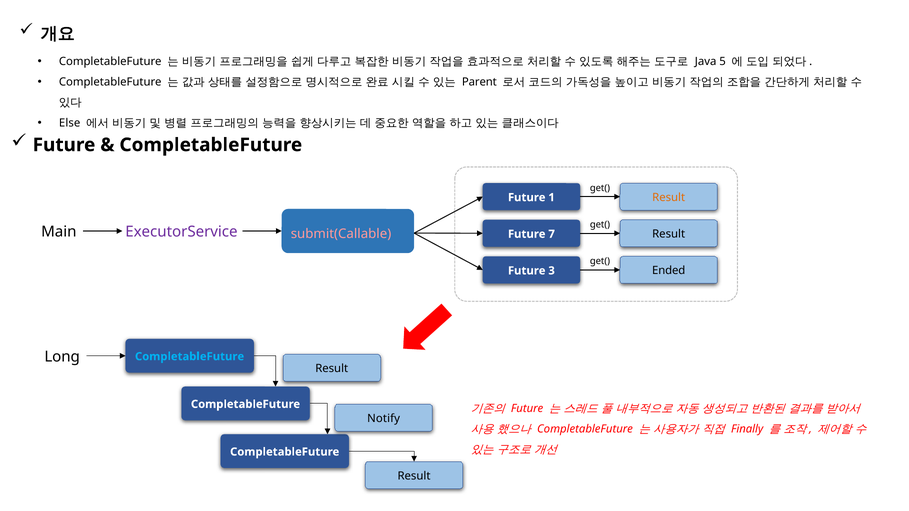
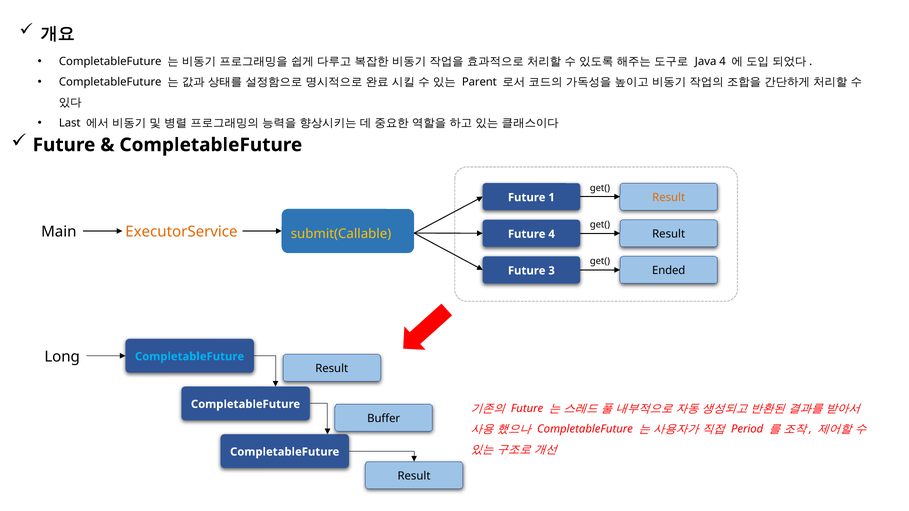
Java 5: 5 -> 4 (723, 62)
Else: Else -> Last (70, 123)
ExecutorService colour: purple -> orange (181, 232)
submit(Callable colour: pink -> yellow (341, 234)
Future 7: 7 -> 4 (552, 234)
Notify: Notify -> Buffer (384, 419)
Finally: Finally -> Period (747, 429)
